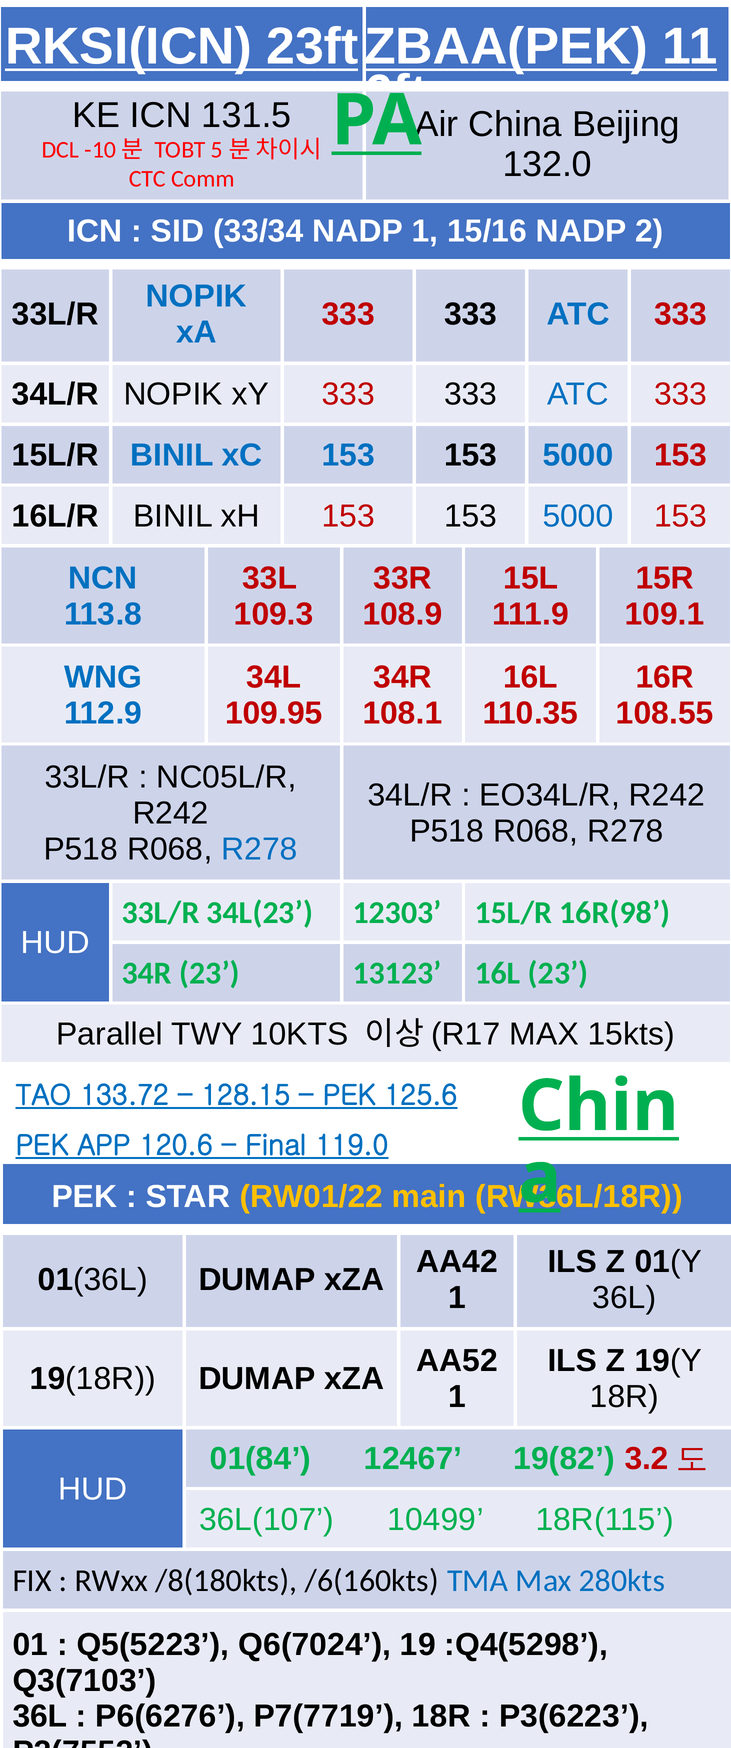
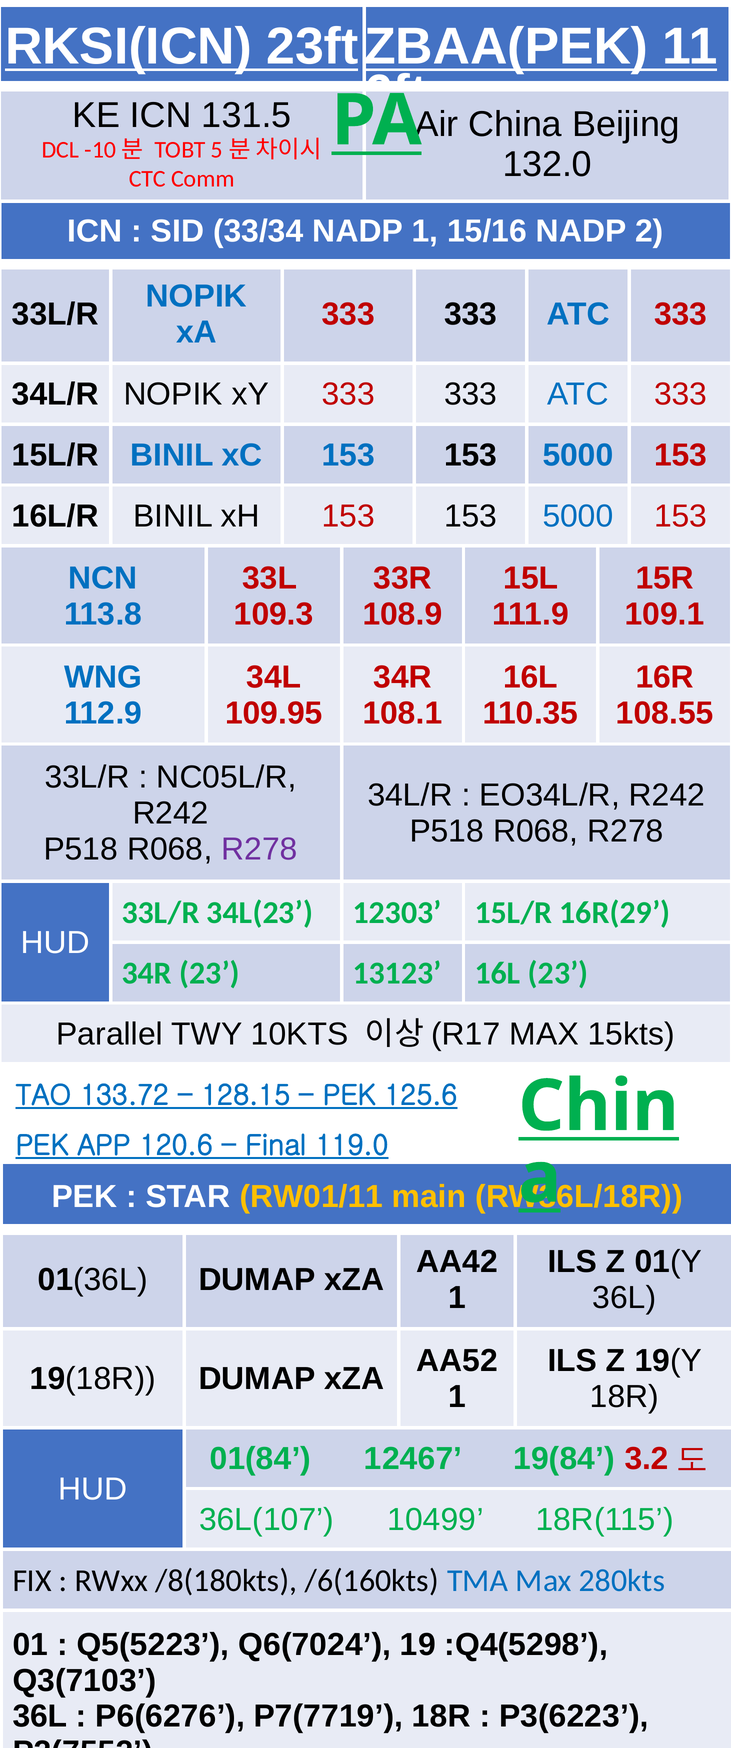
R278 colour: blue -> purple (259, 850)
16R(98: 16R(98 -> 16R(29 (615, 913)
RW01/22: RW01/22 -> RW01/11 (311, 1197)
19(82: 19(82 -> 19(84 (564, 1460)
